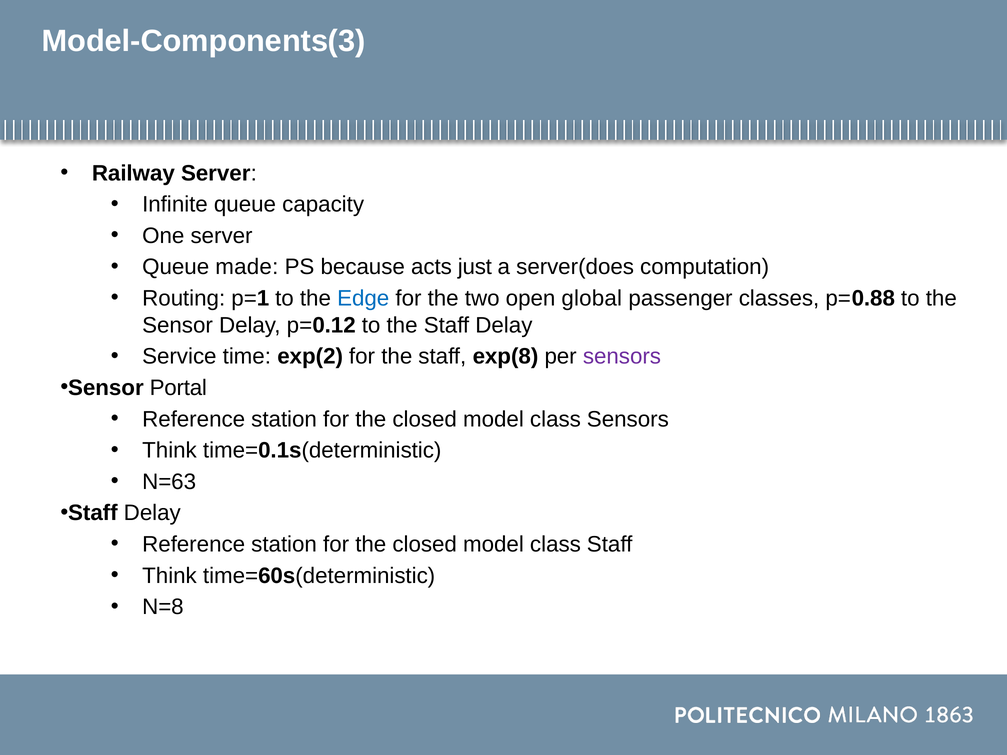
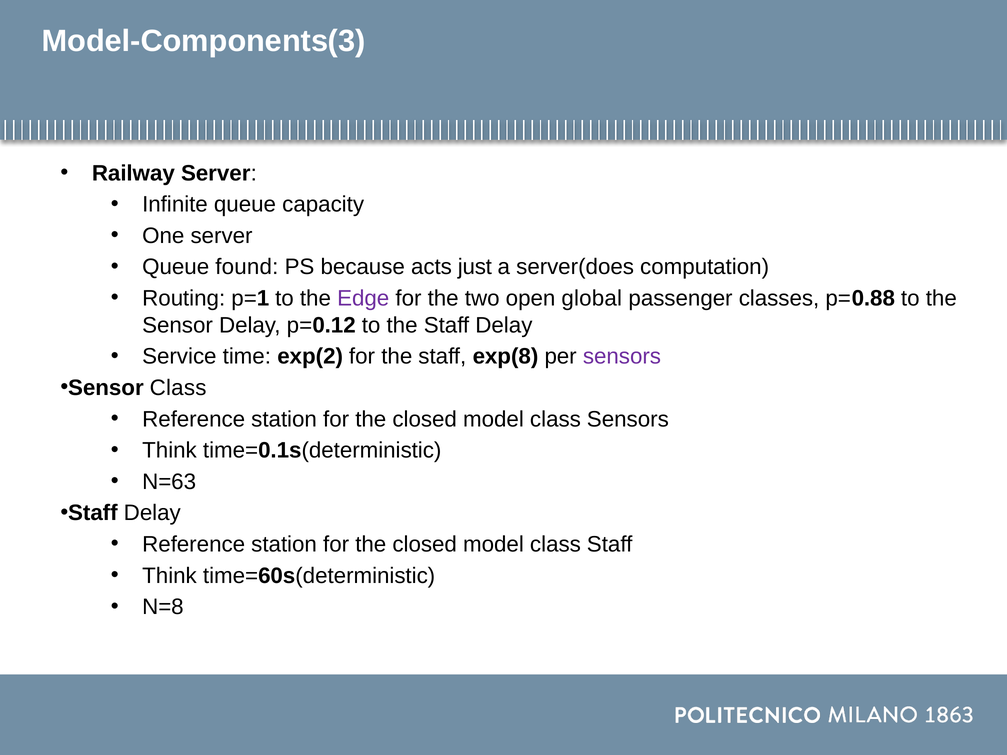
made: made -> found (247, 267)
Edge colour: blue -> purple (363, 299)
Sensor Portal: Portal -> Class (178, 388)
